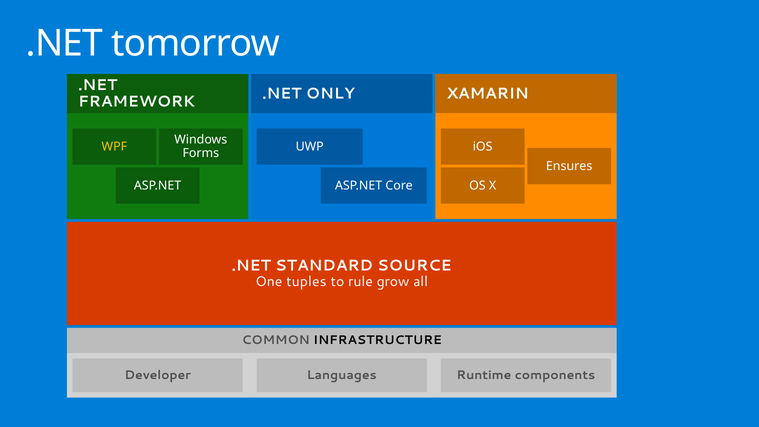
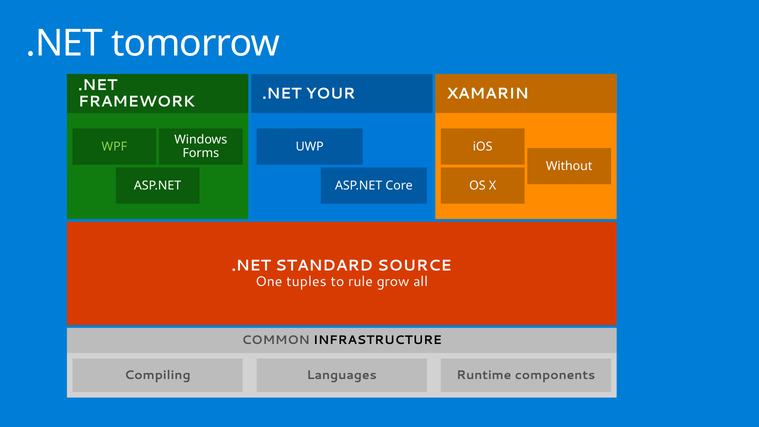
ONLY: ONLY -> YOUR (330, 93)
WPF colour: yellow -> light green (114, 146)
Ensures: Ensures -> Without (569, 166)
Developer: Developer -> Compiling (158, 375)
